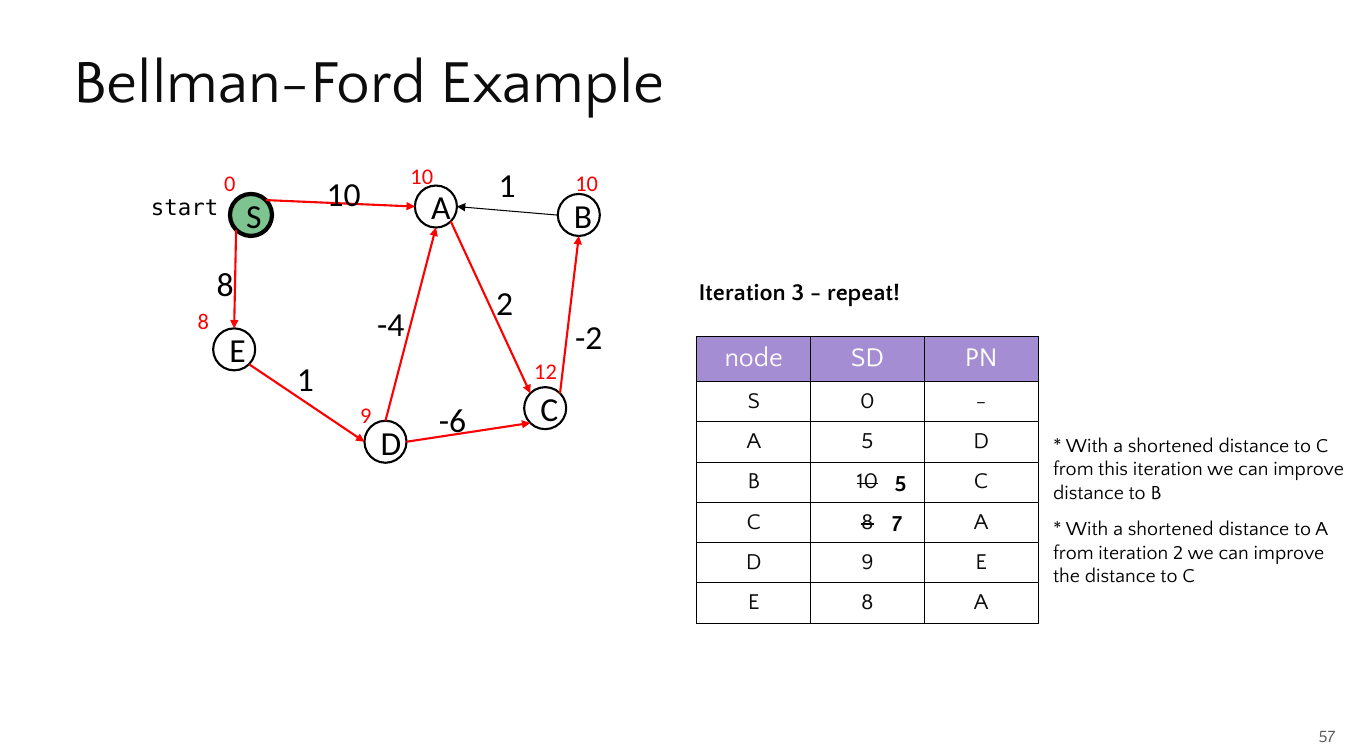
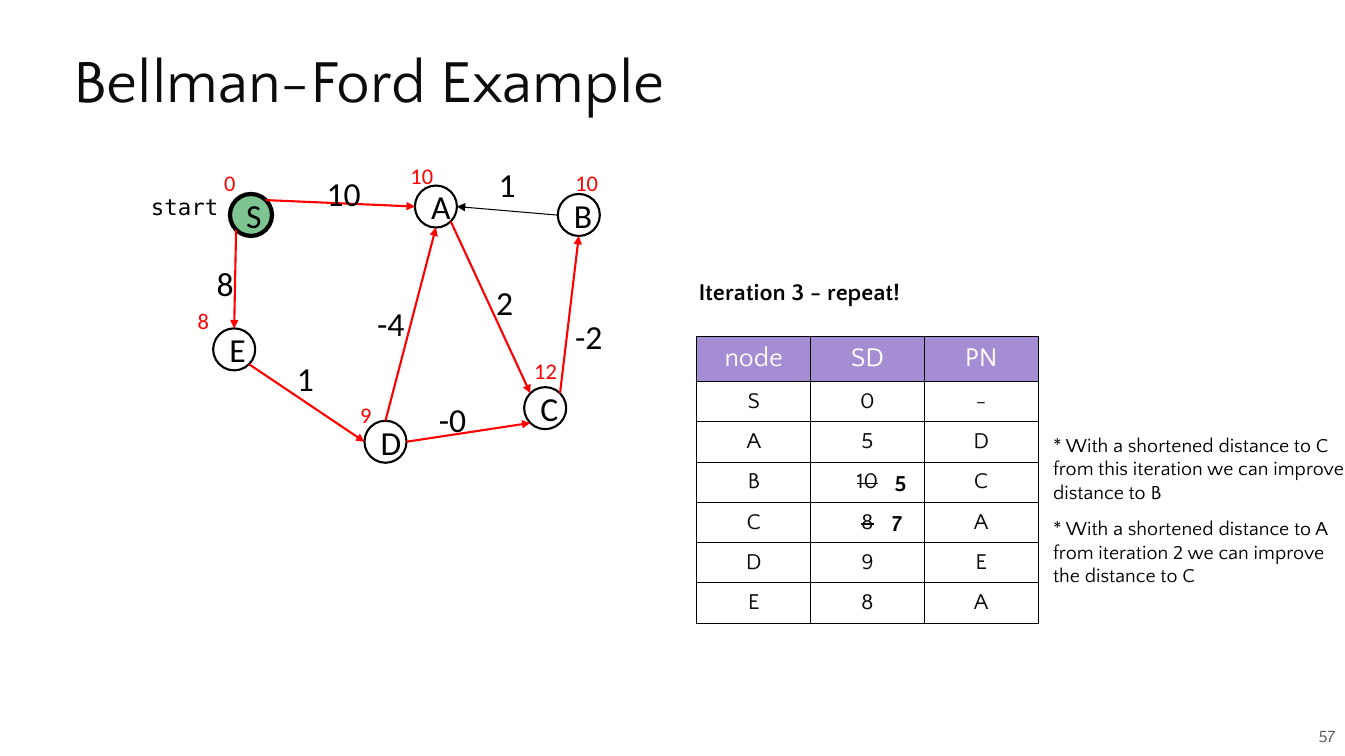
-6: -6 -> -0 (453, 422)
